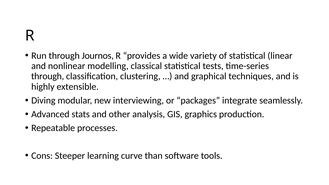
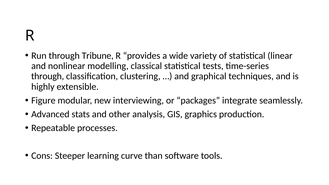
Journos: Journos -> Tribune (98, 56)
Diving: Diving -> Figure (43, 101)
